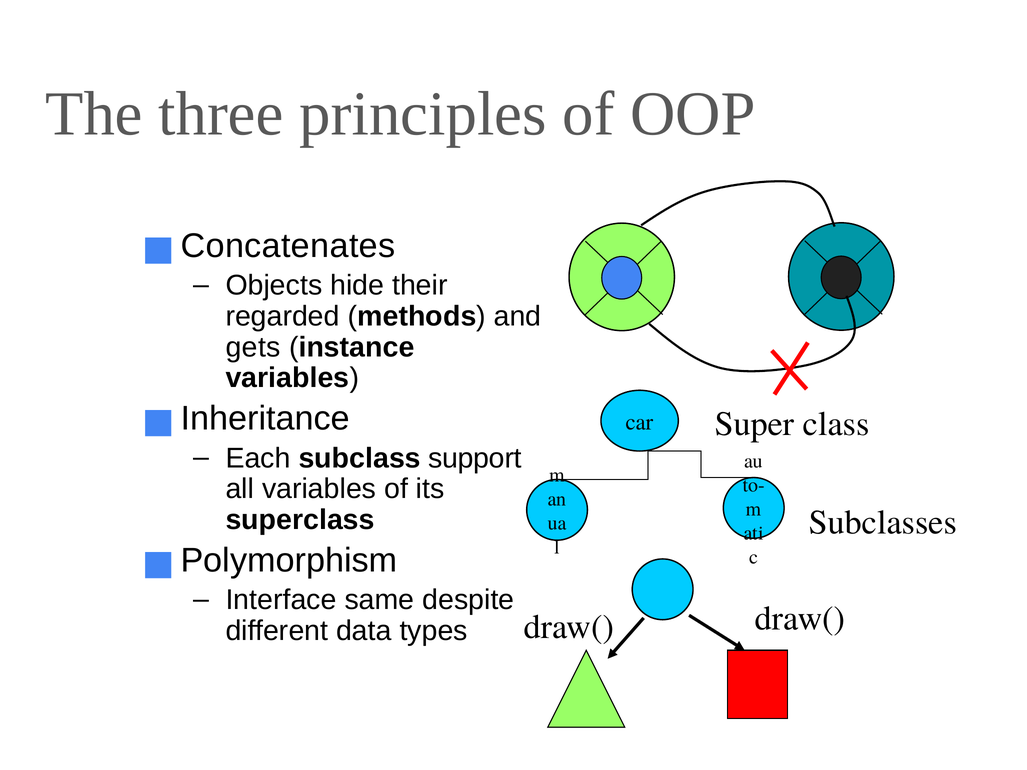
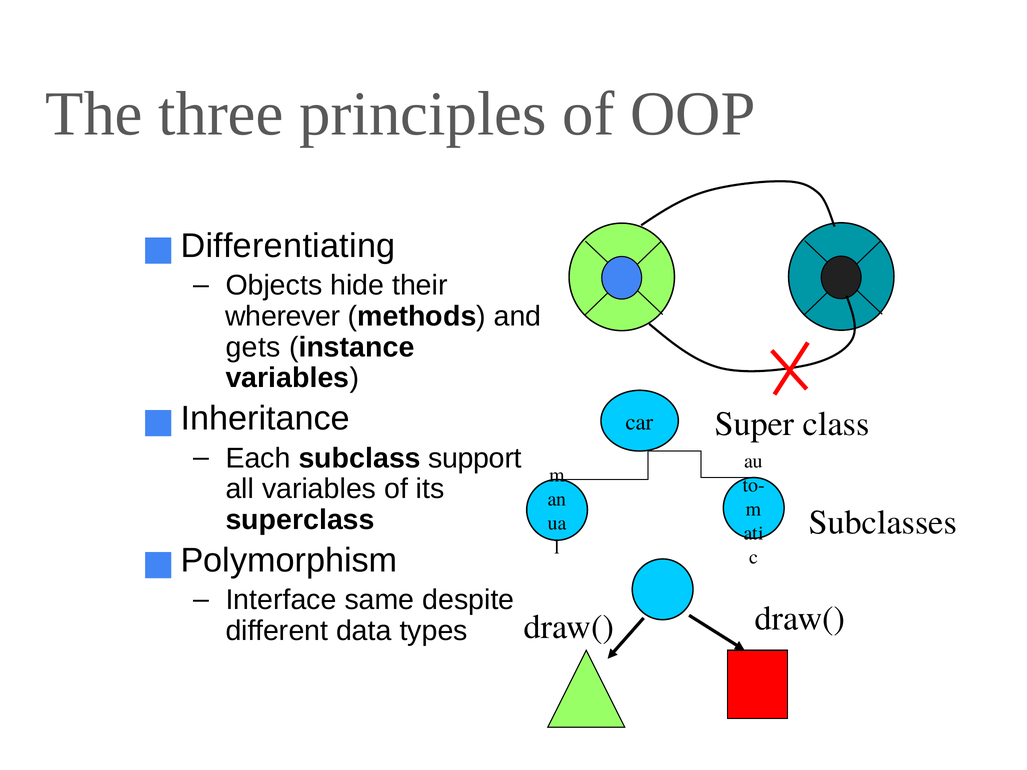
Concatenates: Concatenates -> Differentiating (288, 246)
regarded: regarded -> wherever (283, 316)
